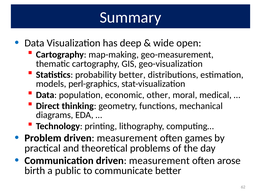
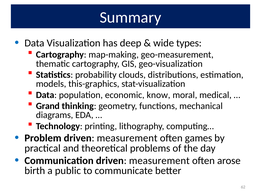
open: open -> types (189, 43)
probability better: better -> clouds (132, 75)
perl-graphics: perl-graphics -> this-graphics (94, 84)
other: other -> know (158, 95)
Direct: Direct -> Grand (48, 106)
